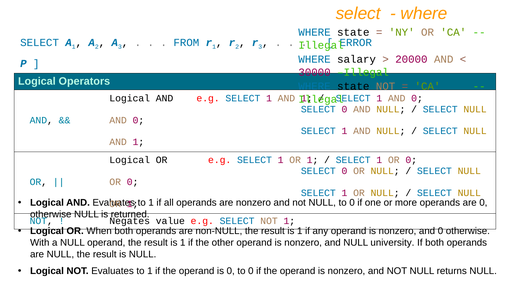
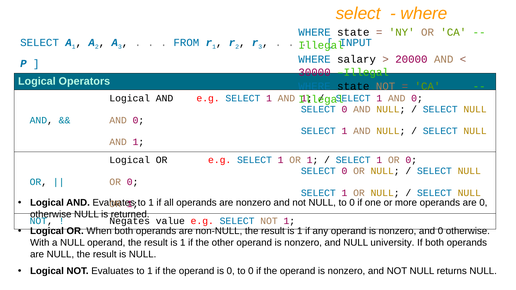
ERROR: ERROR -> INPUT (356, 43)
